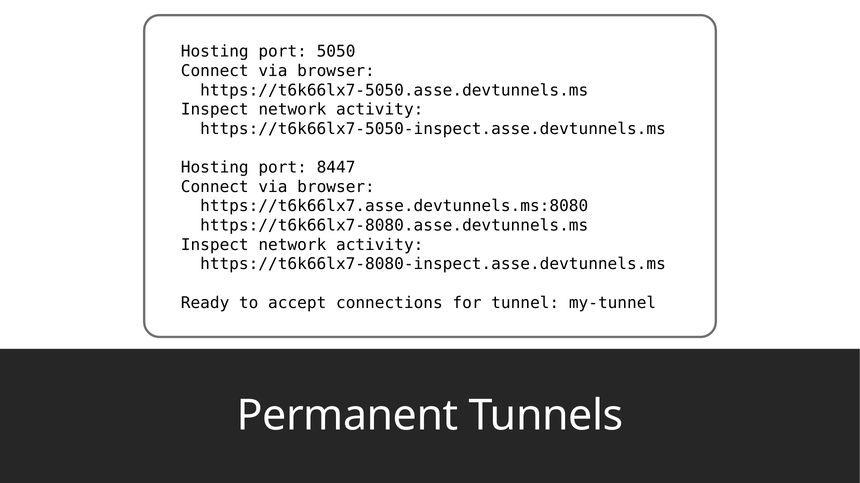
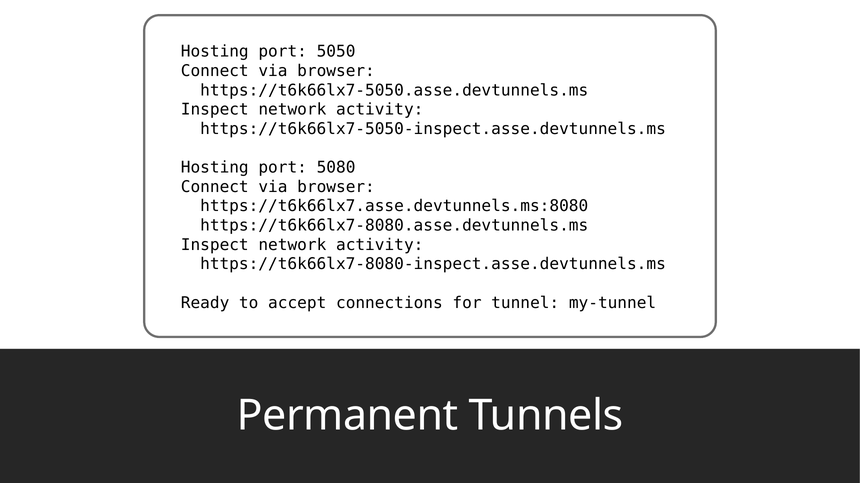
8447: 8447 -> 5080 (336, 168)
